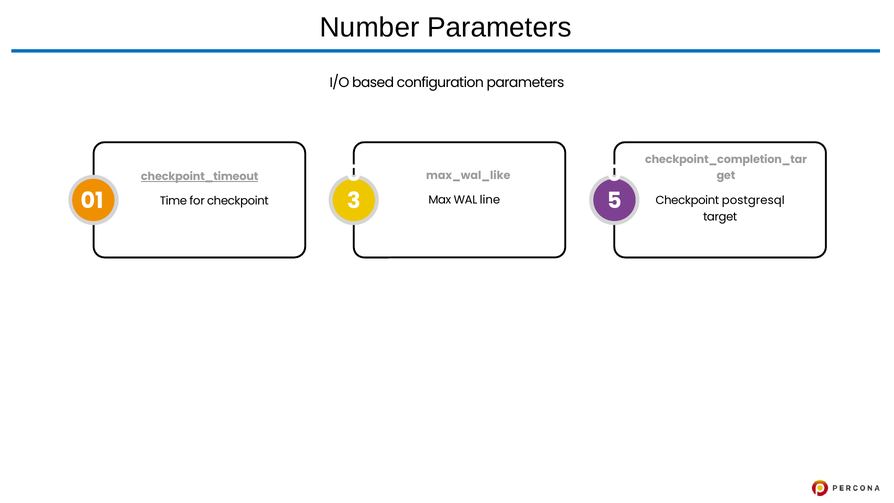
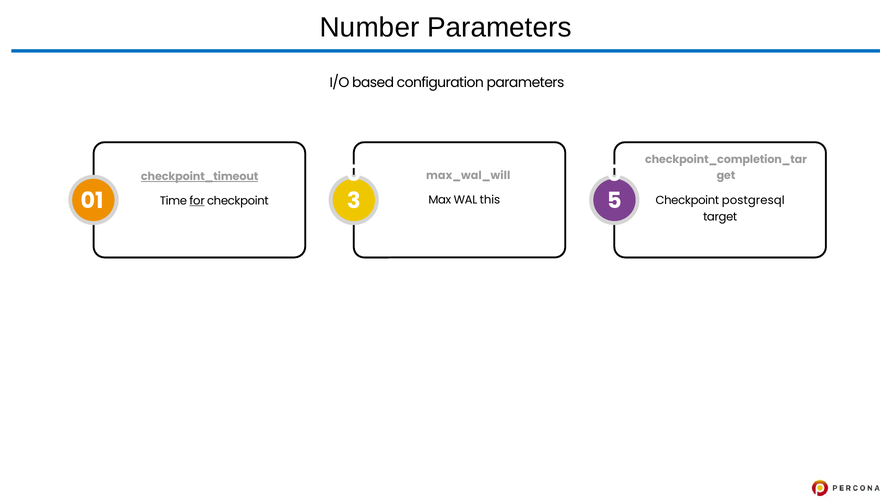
max_wal_like: max_wal_like -> max_wal_will (468, 176)
line: line -> this (490, 200)
for underline: none -> present (197, 201)
